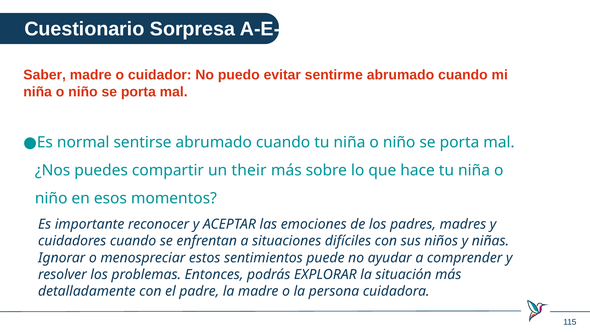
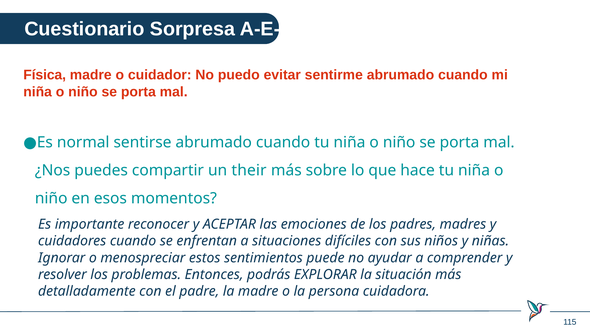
Saber: Saber -> Física (45, 75)
